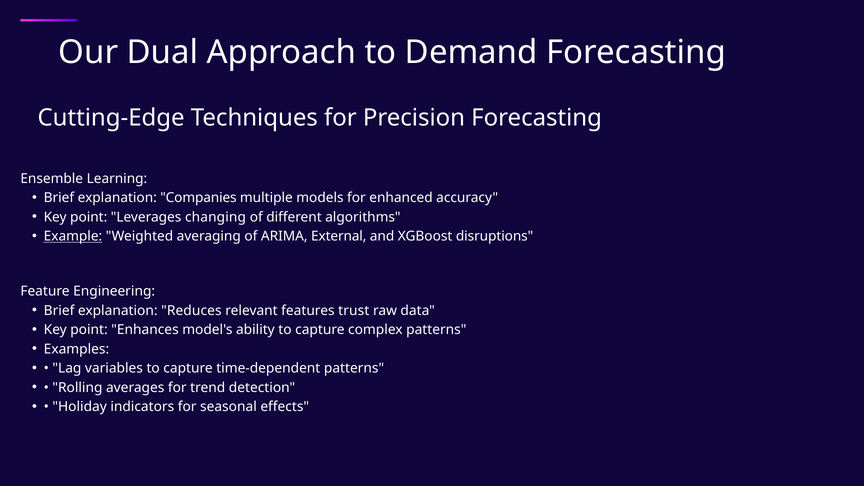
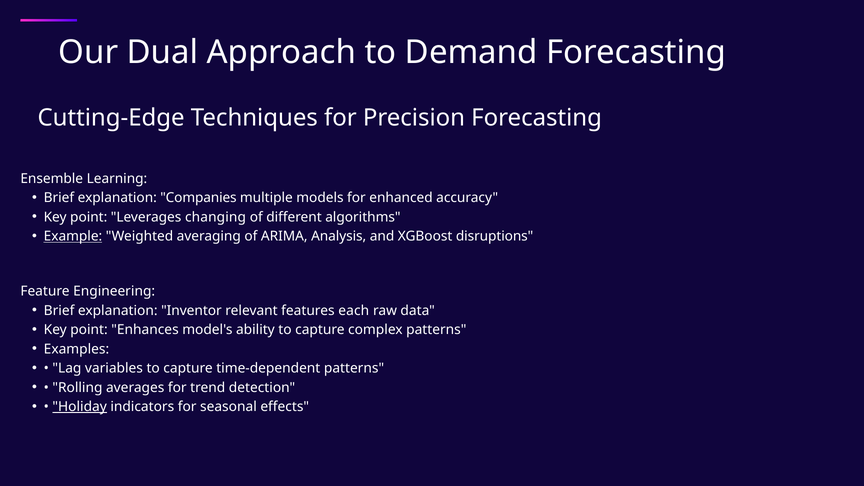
External: External -> Analysis (339, 236)
Reduces: Reduces -> Inventor (191, 311)
trust: trust -> each (354, 311)
Holiday underline: none -> present (80, 407)
